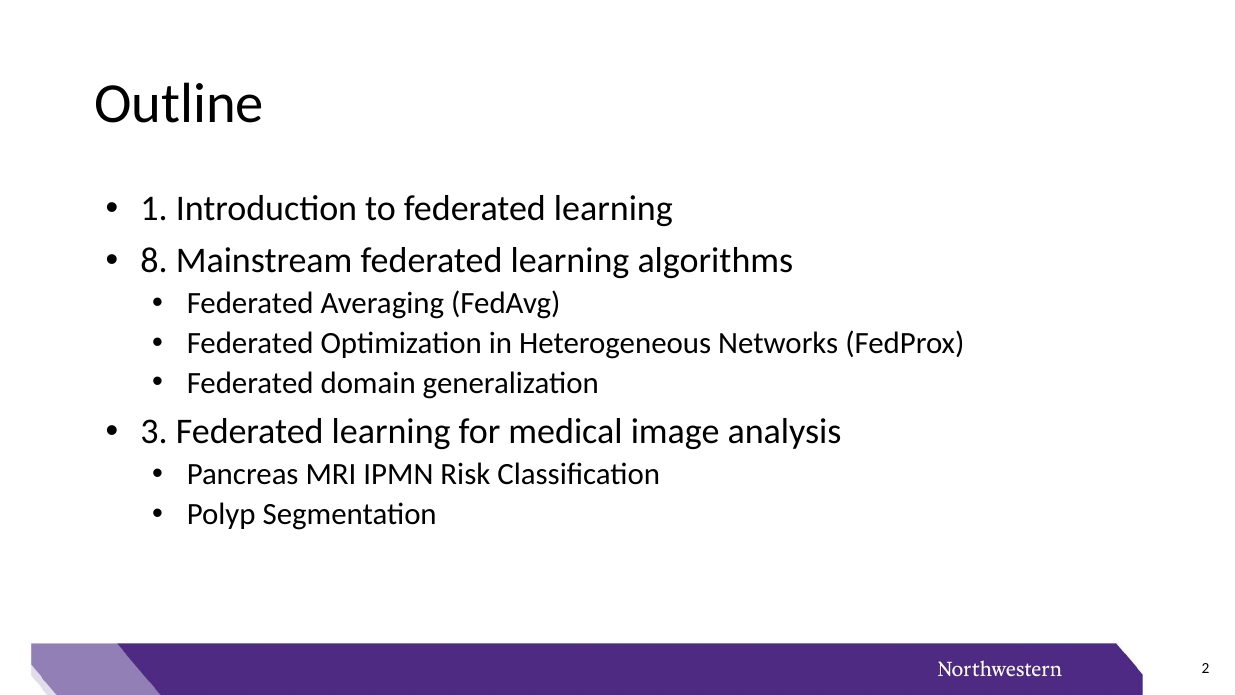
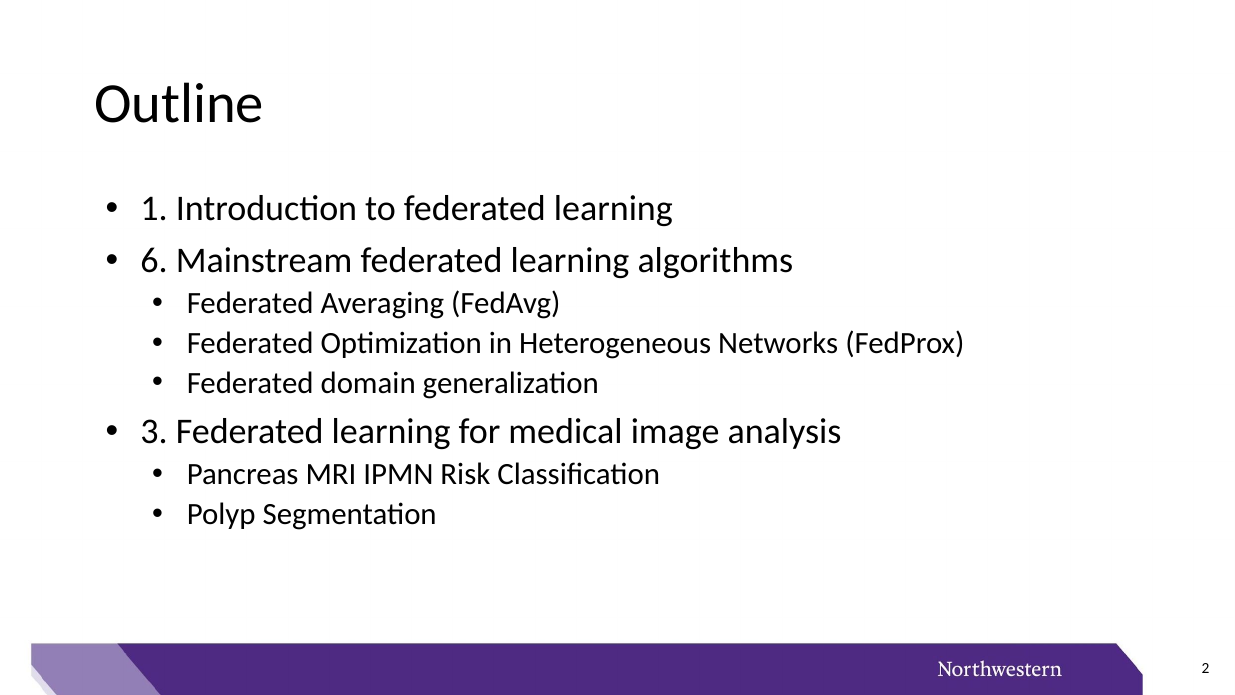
8: 8 -> 6 (154, 261)
